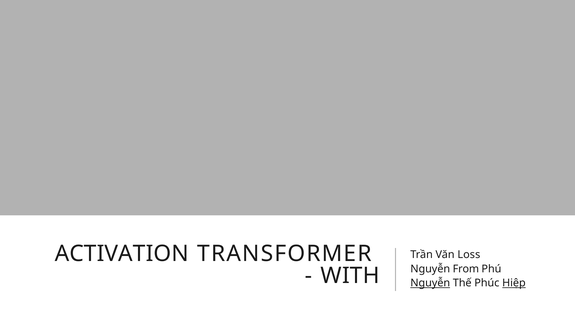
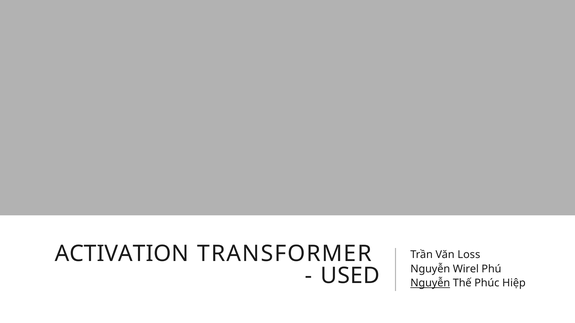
From: From -> Wirel (466, 269)
WITH: WITH -> USED (350, 276)
Hiệp underline: present -> none (514, 283)
